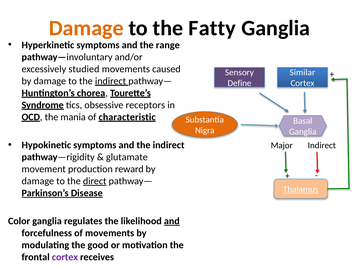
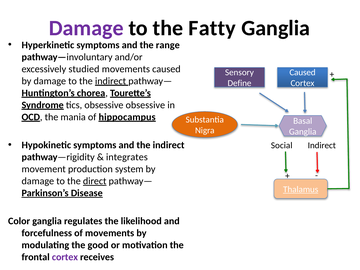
Damage colour: orange -> purple (86, 28)
Similar: Similar -> Caused (302, 72)
obsessive receptors: receptors -> obsessive (145, 105)
characteristic: characteristic -> hippocampus (127, 117)
Major: Major -> Social (282, 145)
glutamate: glutamate -> integrates (127, 157)
reward: reward -> system (129, 169)
and underline: present -> none (172, 221)
